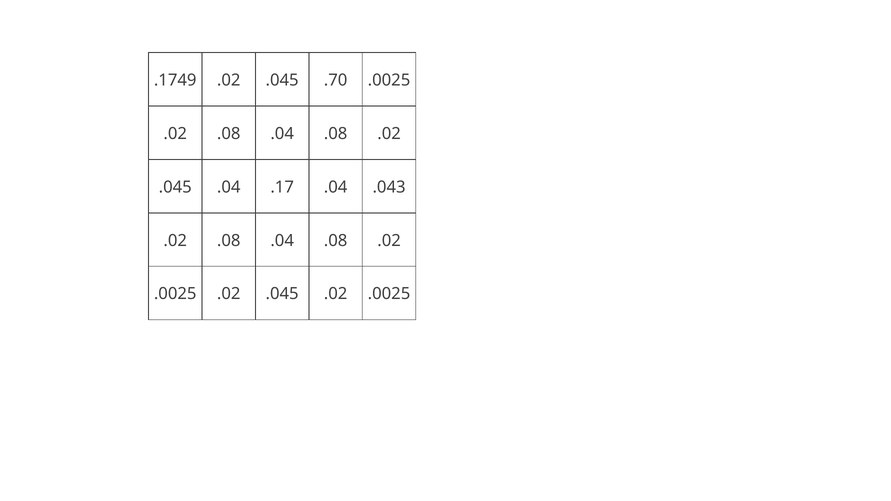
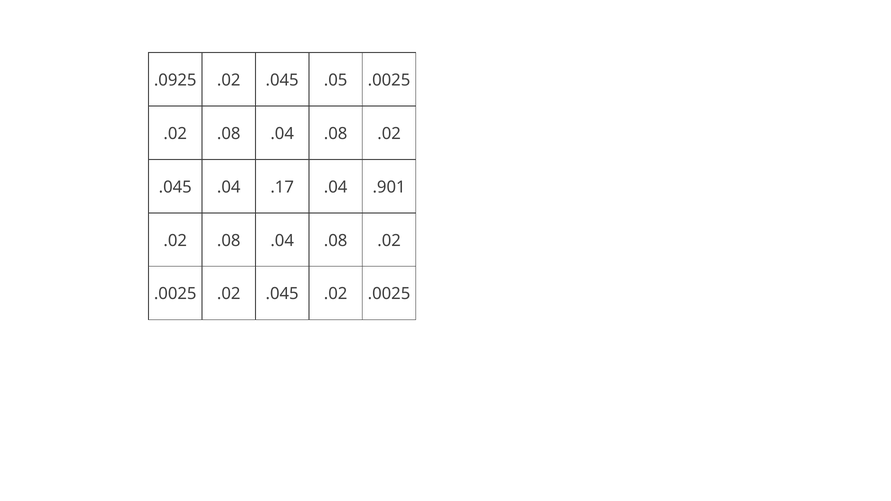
.1749: .1749 -> .0925 (175, 80)
.70: .70 -> .05 (336, 80)
.043: .043 -> .901 (389, 187)
